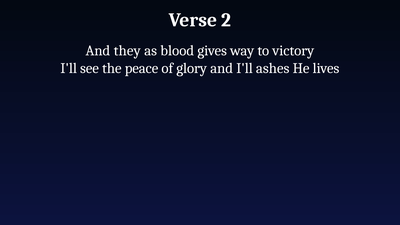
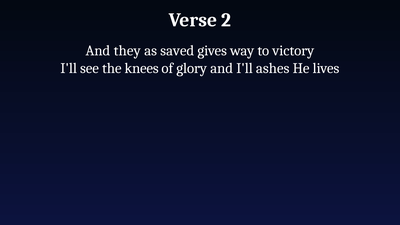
blood: blood -> saved (177, 51)
peace: peace -> knees (142, 68)
